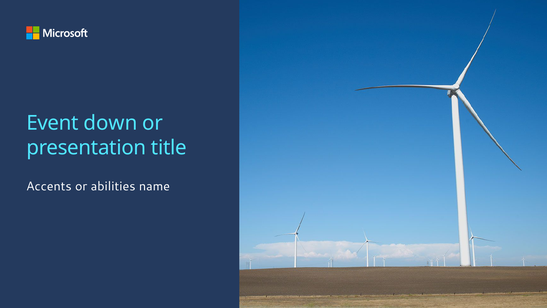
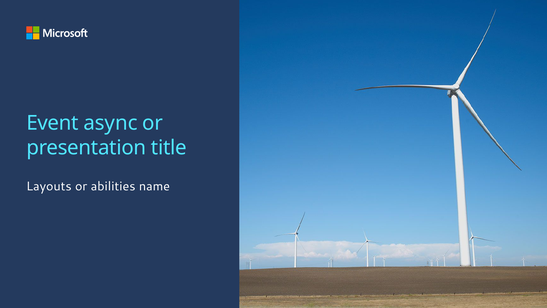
down: down -> async (110, 123)
Accents: Accents -> Layouts (49, 186)
